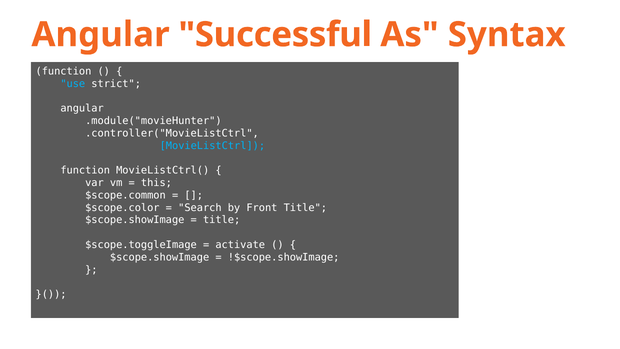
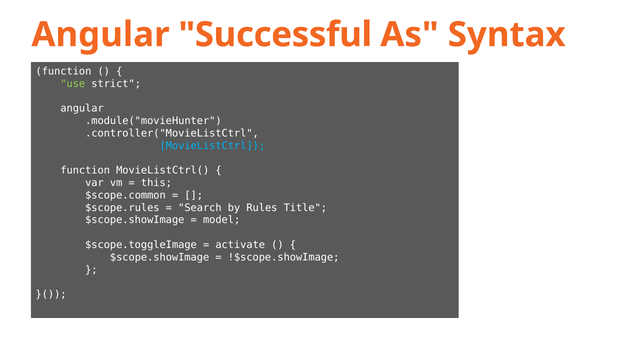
use colour: light blue -> light green (73, 84)
$scope.color: $scope.color -> $scope.rules (122, 208)
Front: Front -> Rules (262, 208)
title: title -> model (222, 220)
